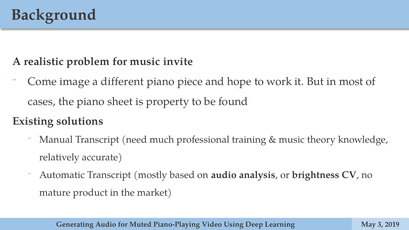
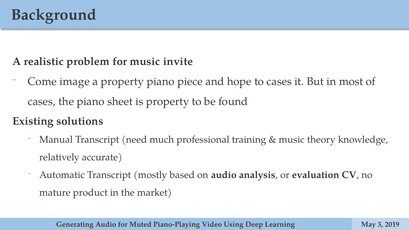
a different: different -> property (122, 81)
to work: work -> cases (279, 81)
brightness: brightness -> evaluation (316, 175)
